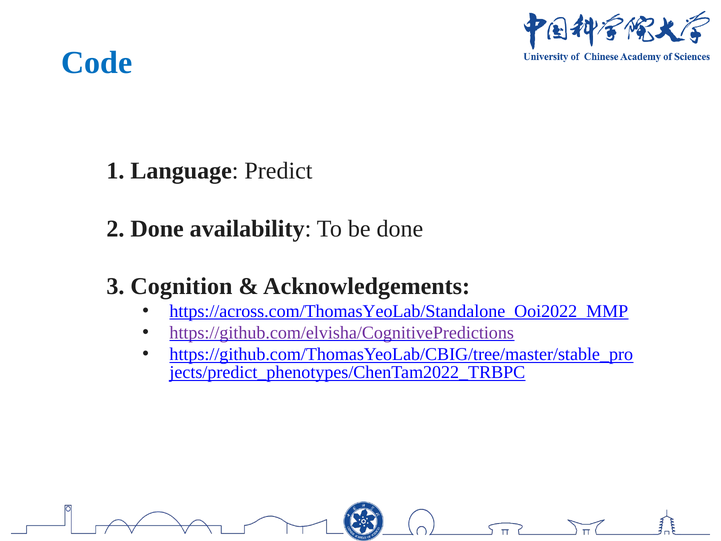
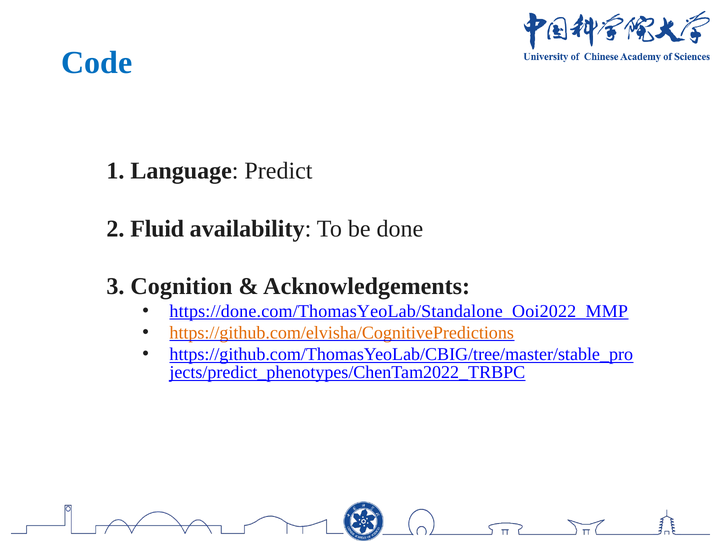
2 Done: Done -> Fluid (157, 228)
https://across.com/ThomasYeoLab/Standalone_Ooi2022_MMP: https://across.com/ThomasYeoLab/Standalone_Ooi2022_MMP -> https://done.com/ThomasYeoLab/Standalone_Ooi2022_MMP (399, 311)
https://github.com/elvisha/CognitivePredictions colour: purple -> orange (342, 333)
